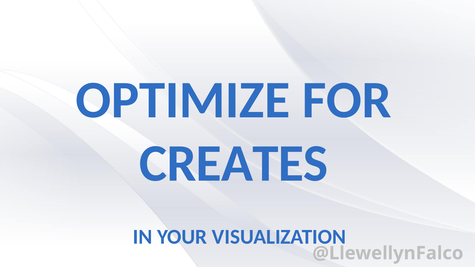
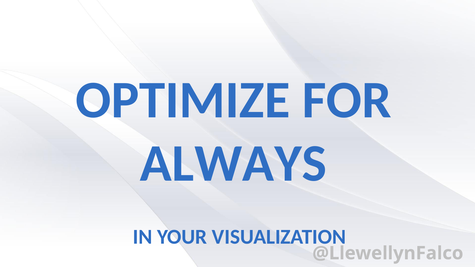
CREATES: CREATES -> ALWAYS (233, 163)
